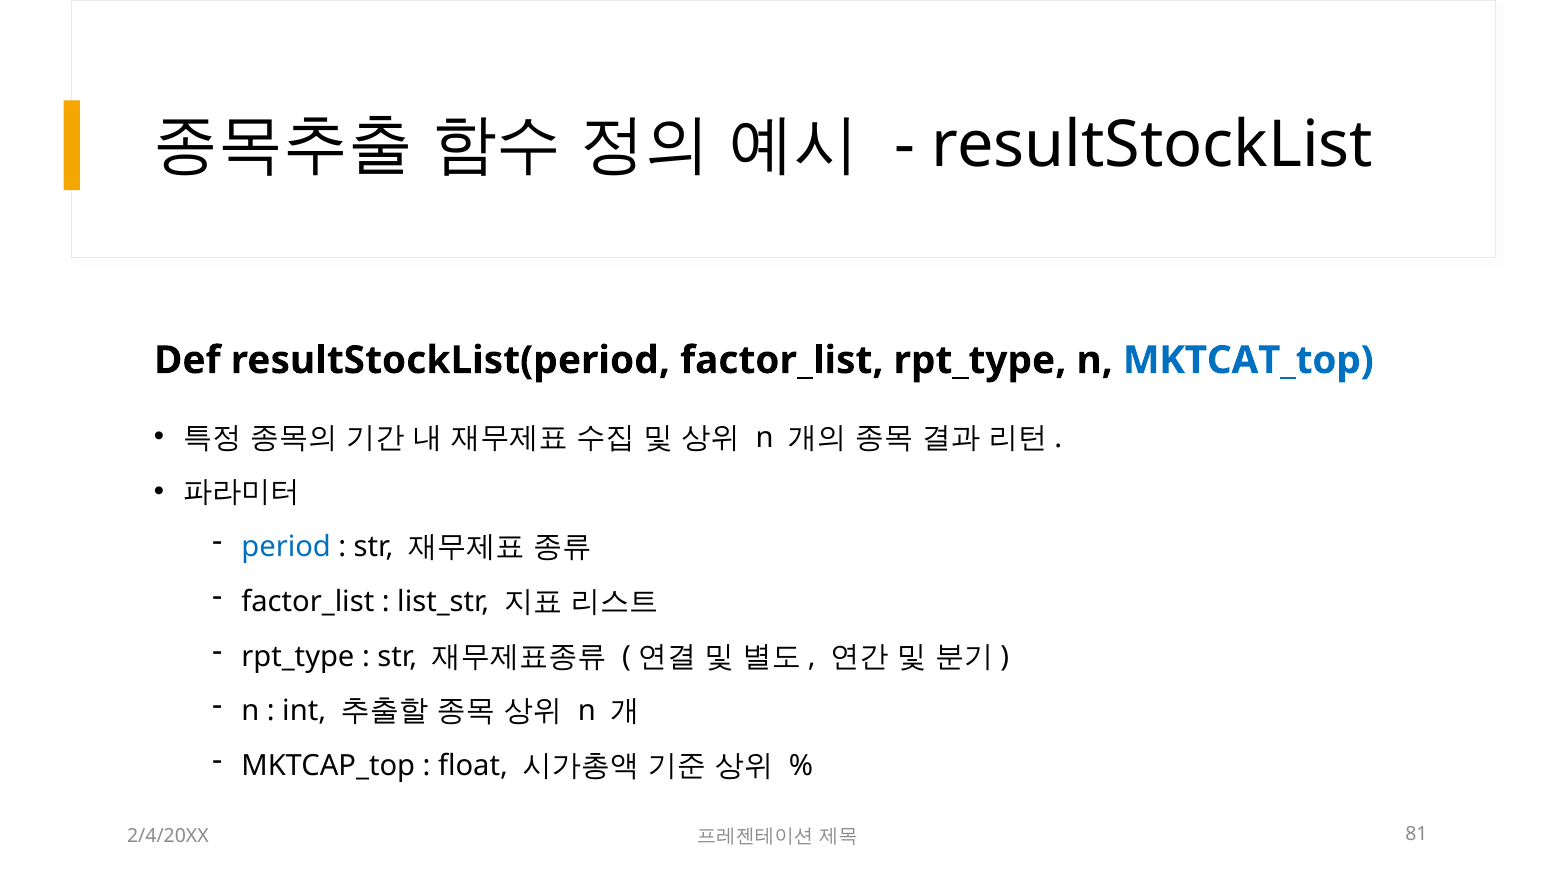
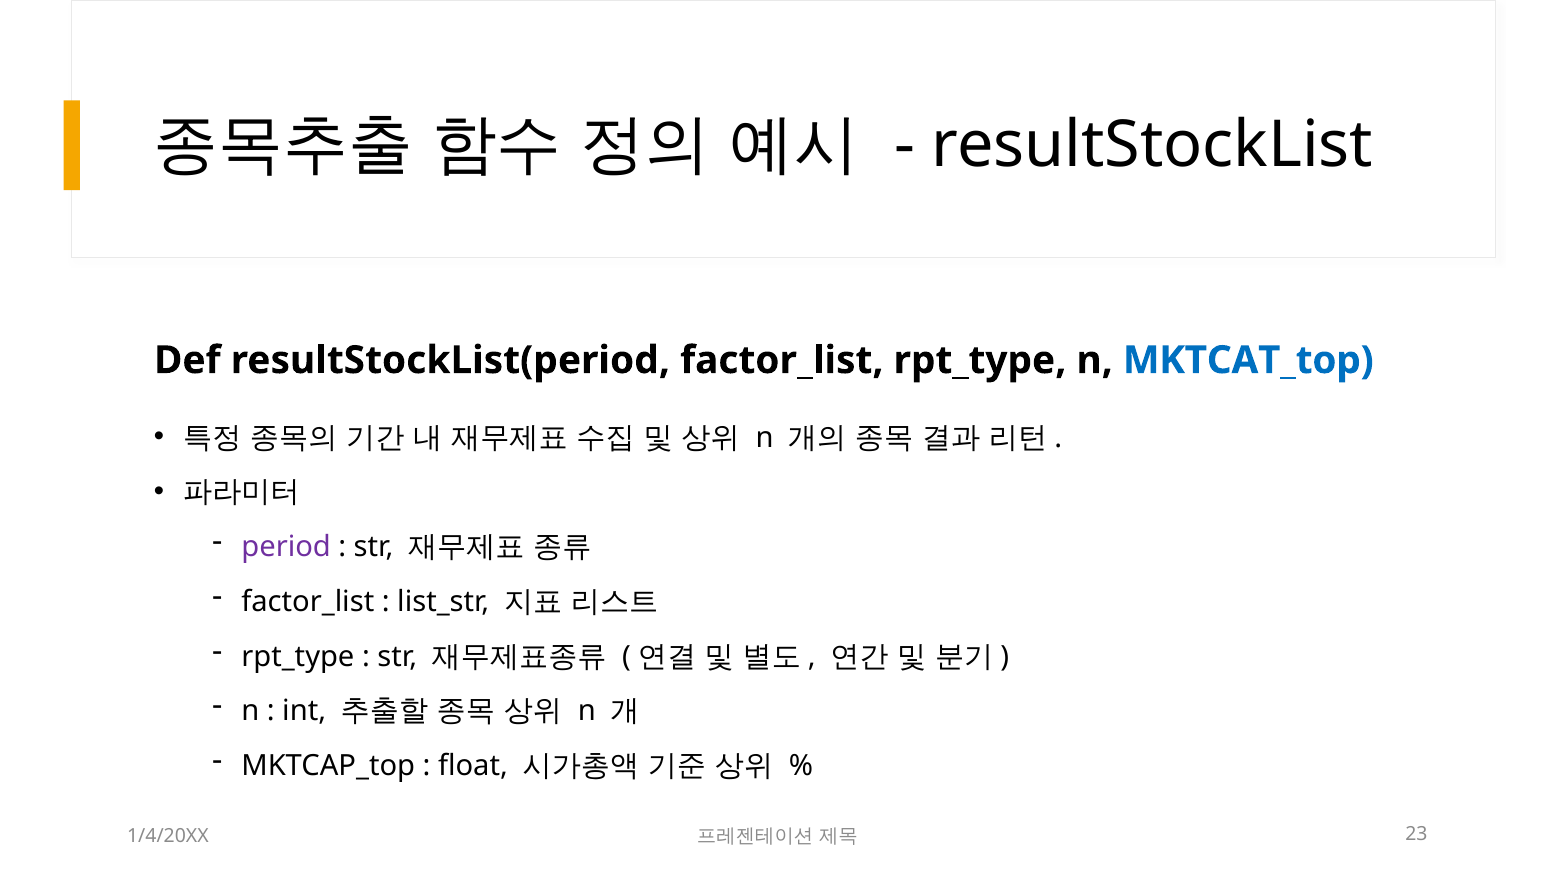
period colour: blue -> purple (286, 547)
2/4/20XX: 2/4/20XX -> 1/4/20XX (168, 835)
81: 81 -> 23 (1416, 834)
